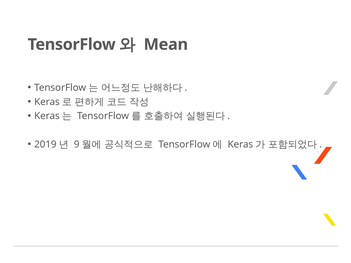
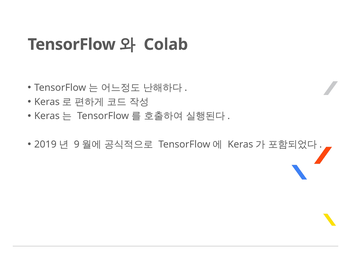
Mean: Mean -> Colab (166, 45)
